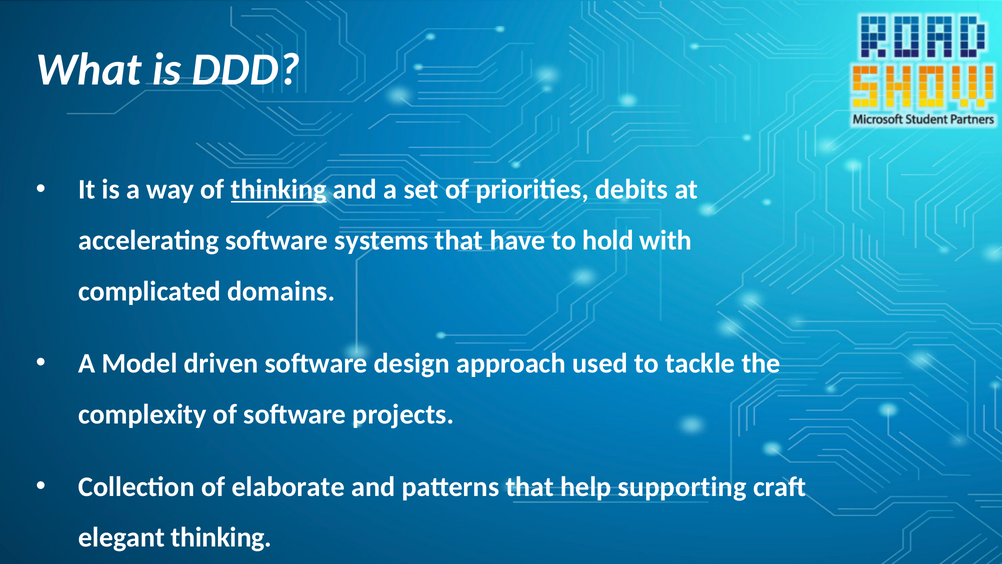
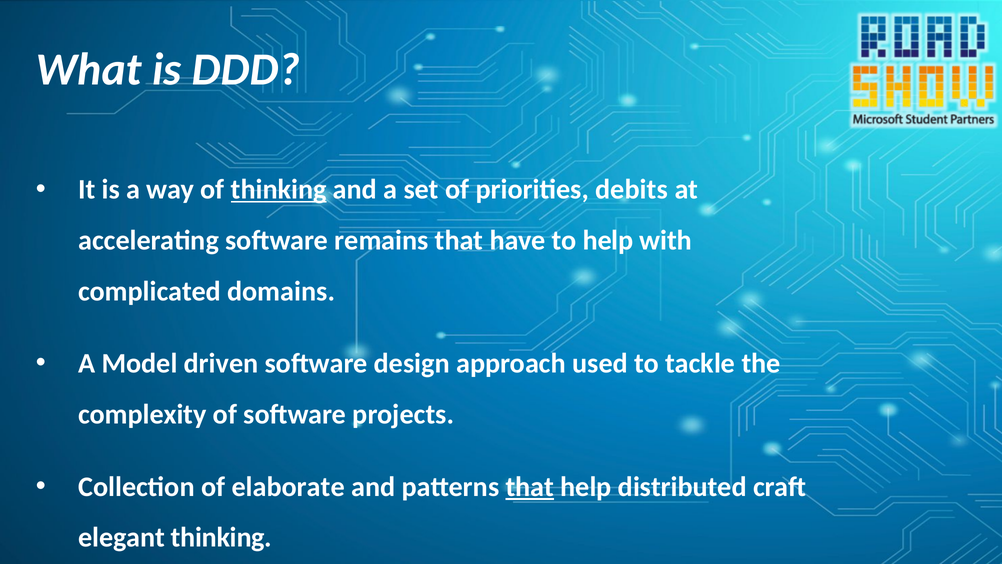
systems: systems -> remains (381, 240)
to hold: hold -> help (608, 240)
that underline: none -> present (530, 486)
supporting: supporting -> distributed (682, 486)
